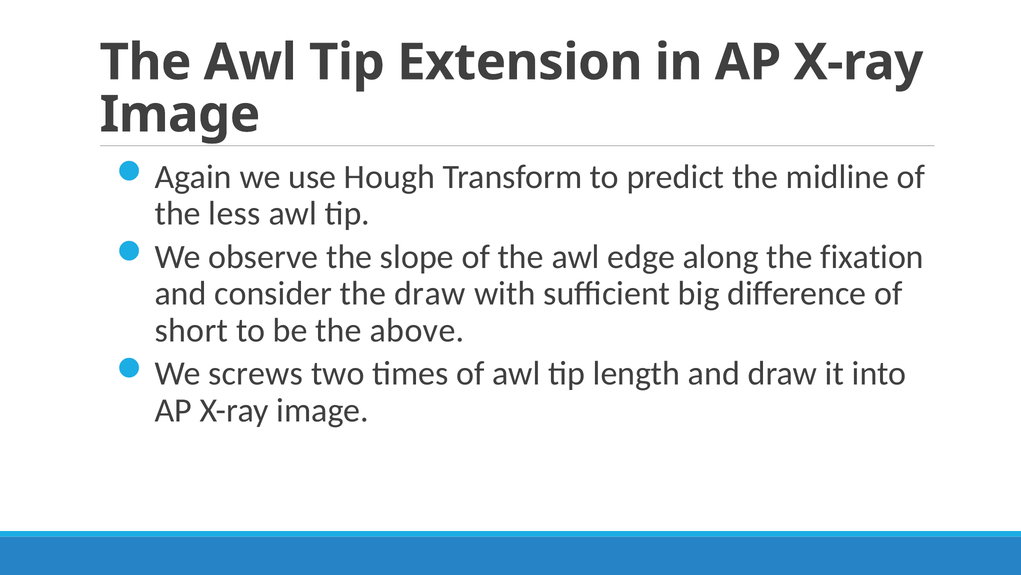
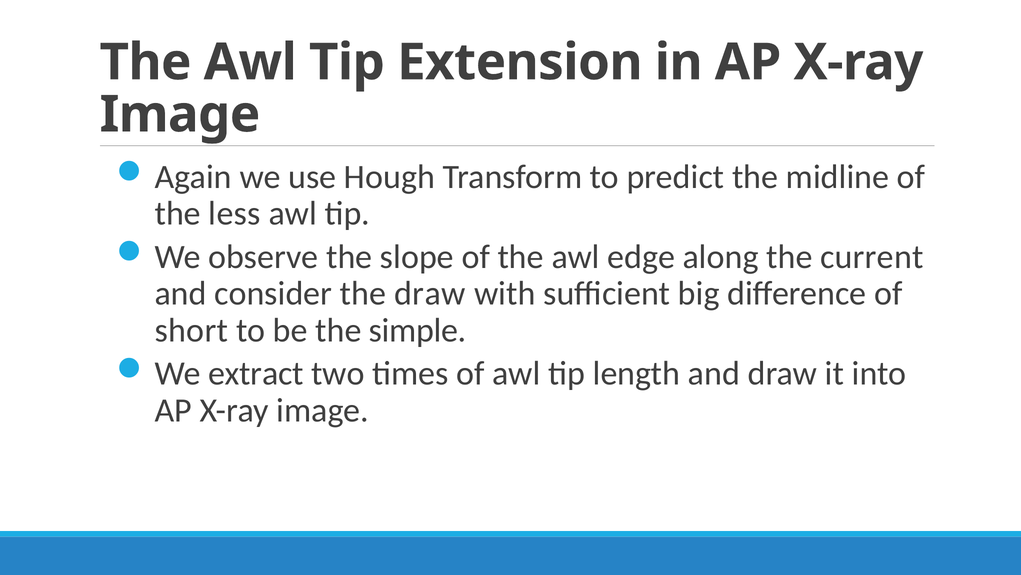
fixation: fixation -> current (872, 257)
above: above -> simple (417, 330)
screws: screws -> extract (256, 373)
